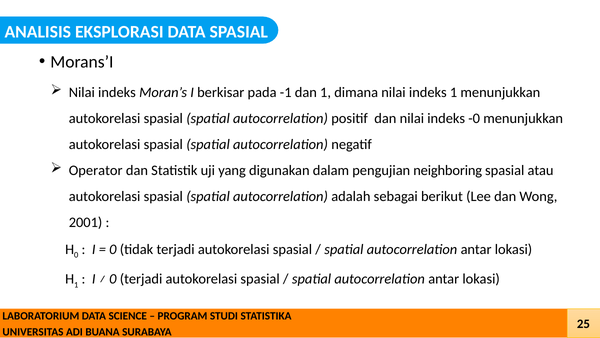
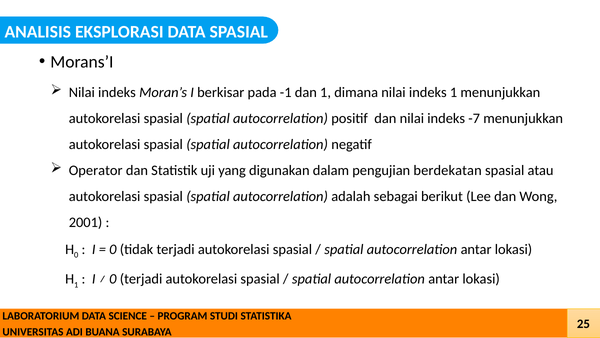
-0: -0 -> -7 (474, 118)
neighboring: neighboring -> berdekatan (448, 170)
